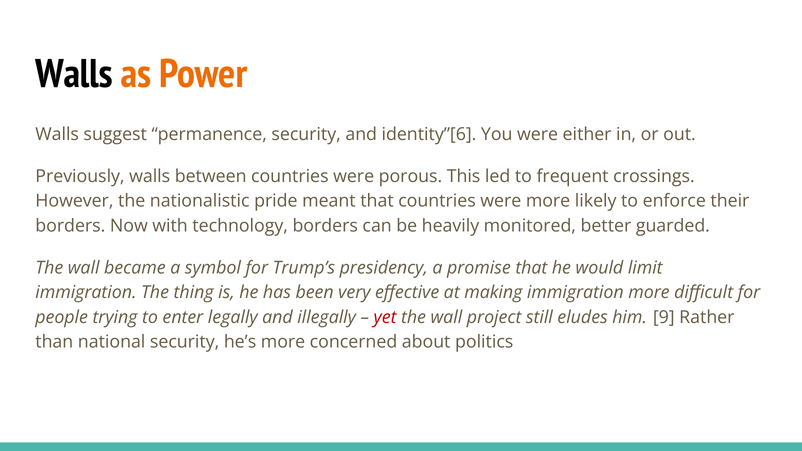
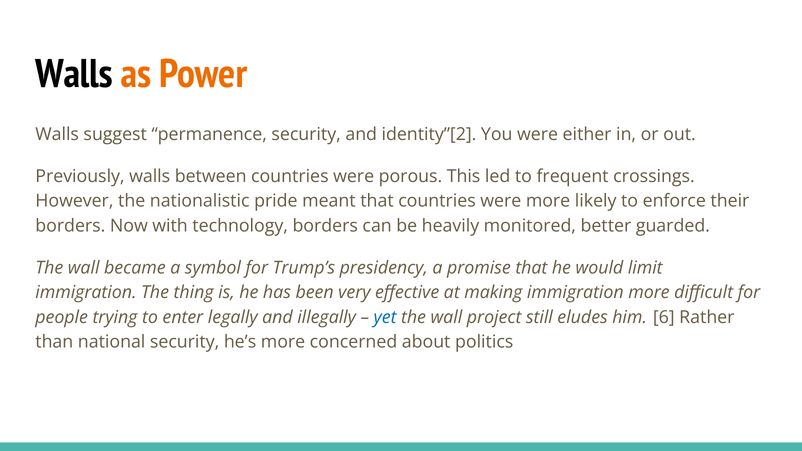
identity”[6: identity”[6 -> identity”[2 (429, 134)
yet colour: red -> blue (385, 317)
9: 9 -> 6 (664, 317)
